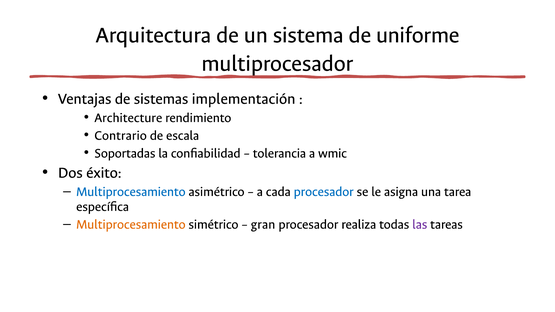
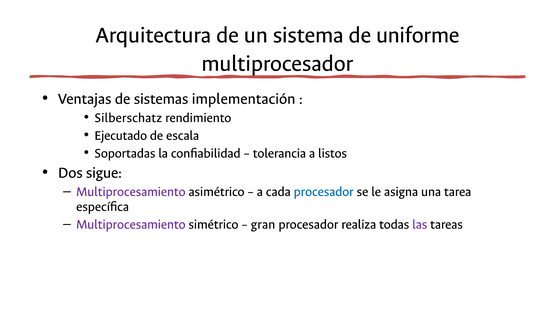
Architecture: Architecture -> Silberschatz (128, 118)
Contrario: Contrario -> Ejecutado (121, 135)
wmic: wmic -> listos (332, 153)
éxito: éxito -> sigue (104, 172)
Multiprocesamiento colour: blue -> purple (131, 191)
Multiprocesamiento colour: orange -> purple (131, 224)
